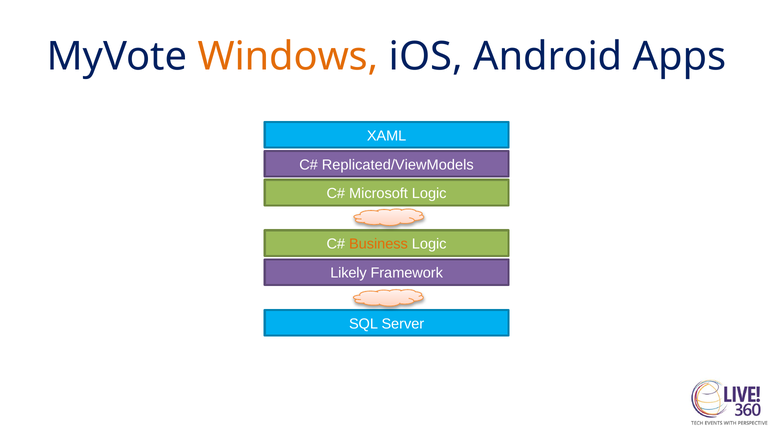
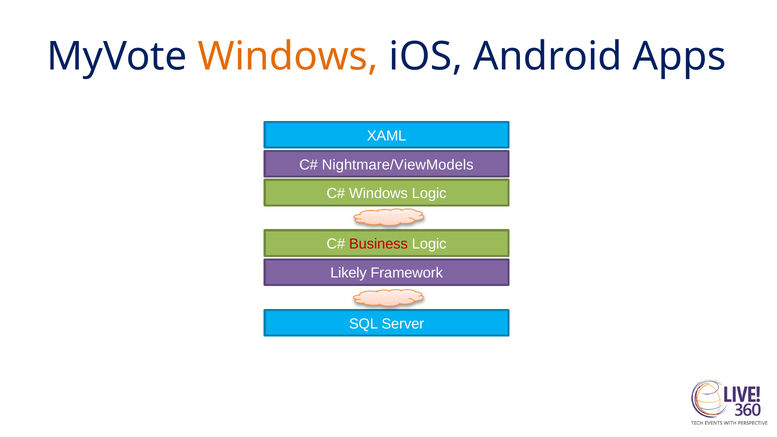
Replicated/ViewModels: Replicated/ViewModels -> Nightmare/ViewModels (398, 165)
Microsoft: Microsoft -> Windows (378, 194)
Business colour: orange -> red (378, 244)
